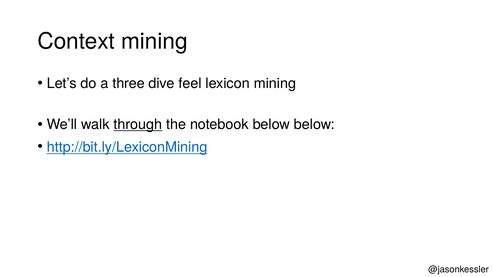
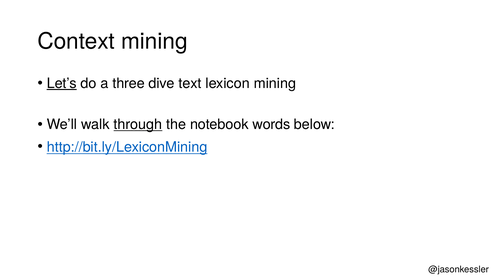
Let’s underline: none -> present (62, 83)
feel: feel -> text (190, 83)
notebook below: below -> words (271, 125)
